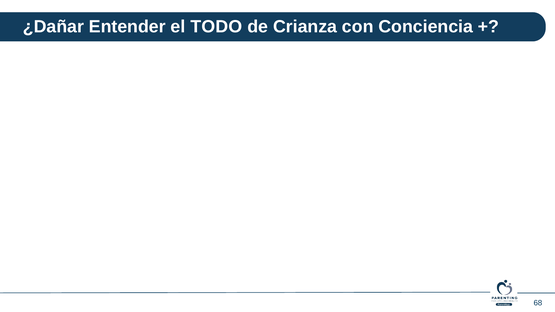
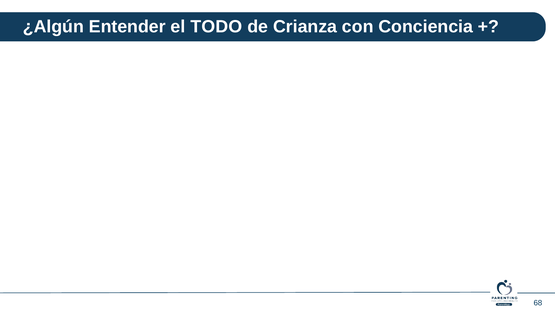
¿Dañar: ¿Dañar -> ¿Algún (53, 27)
